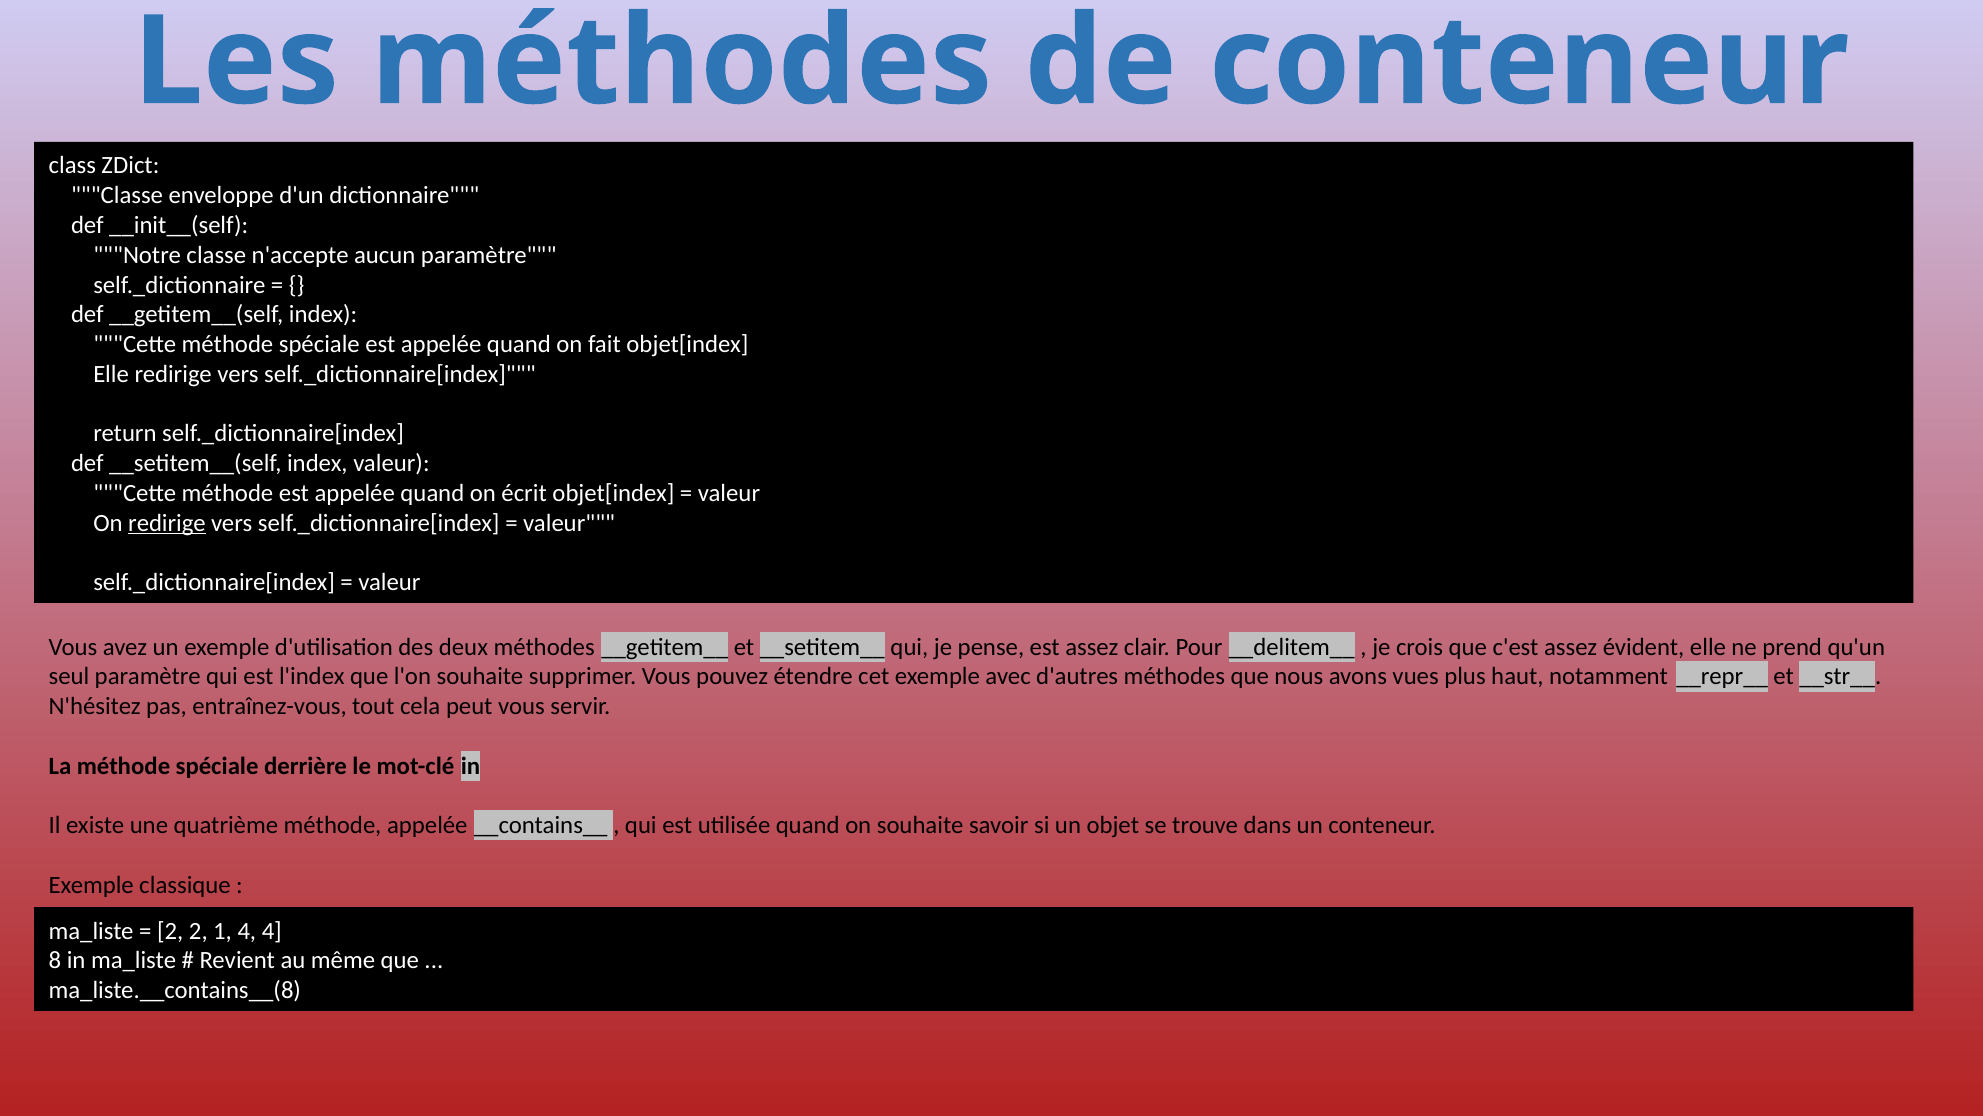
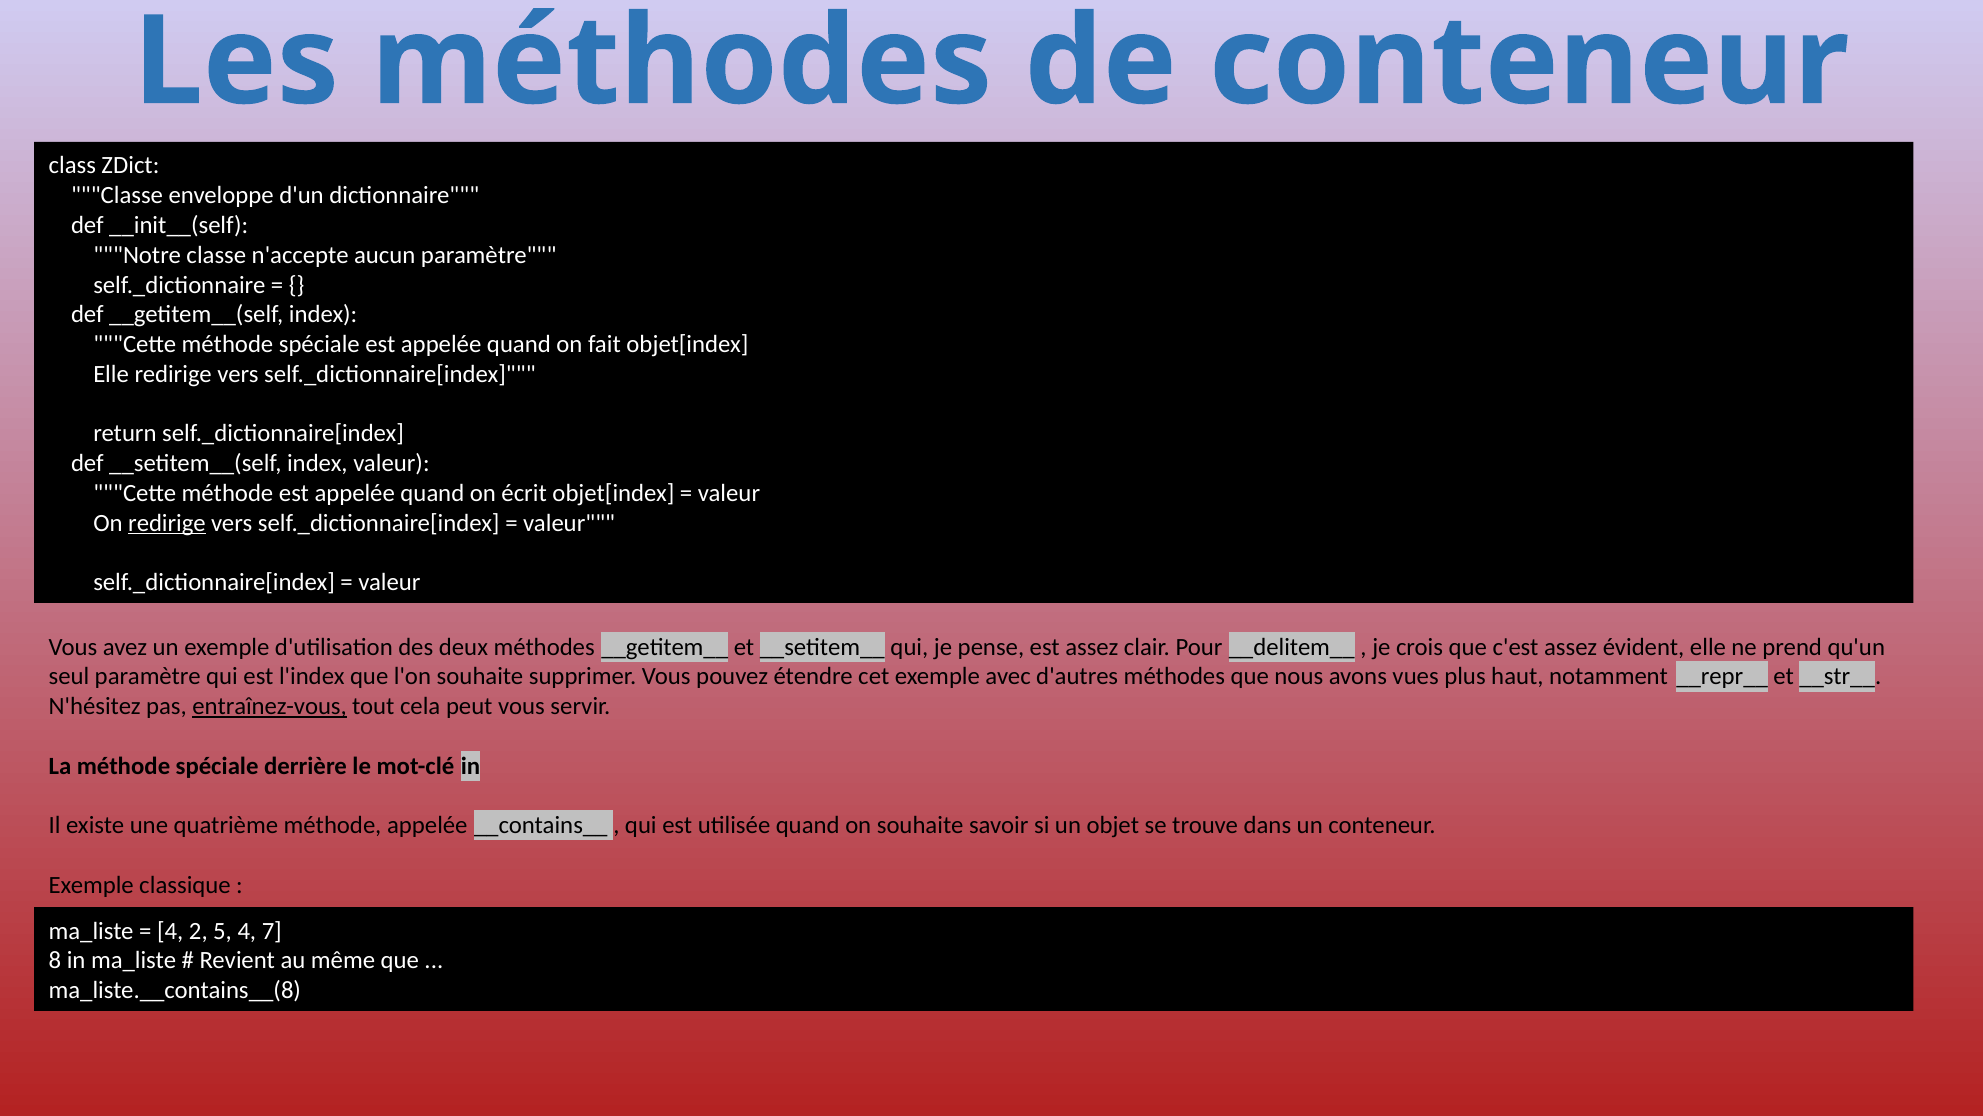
entraînez-vous underline: none -> present (270, 706)
2: 2 -> 4 (170, 930)
1: 1 -> 5 (222, 930)
4 4: 4 -> 7 (272, 930)
